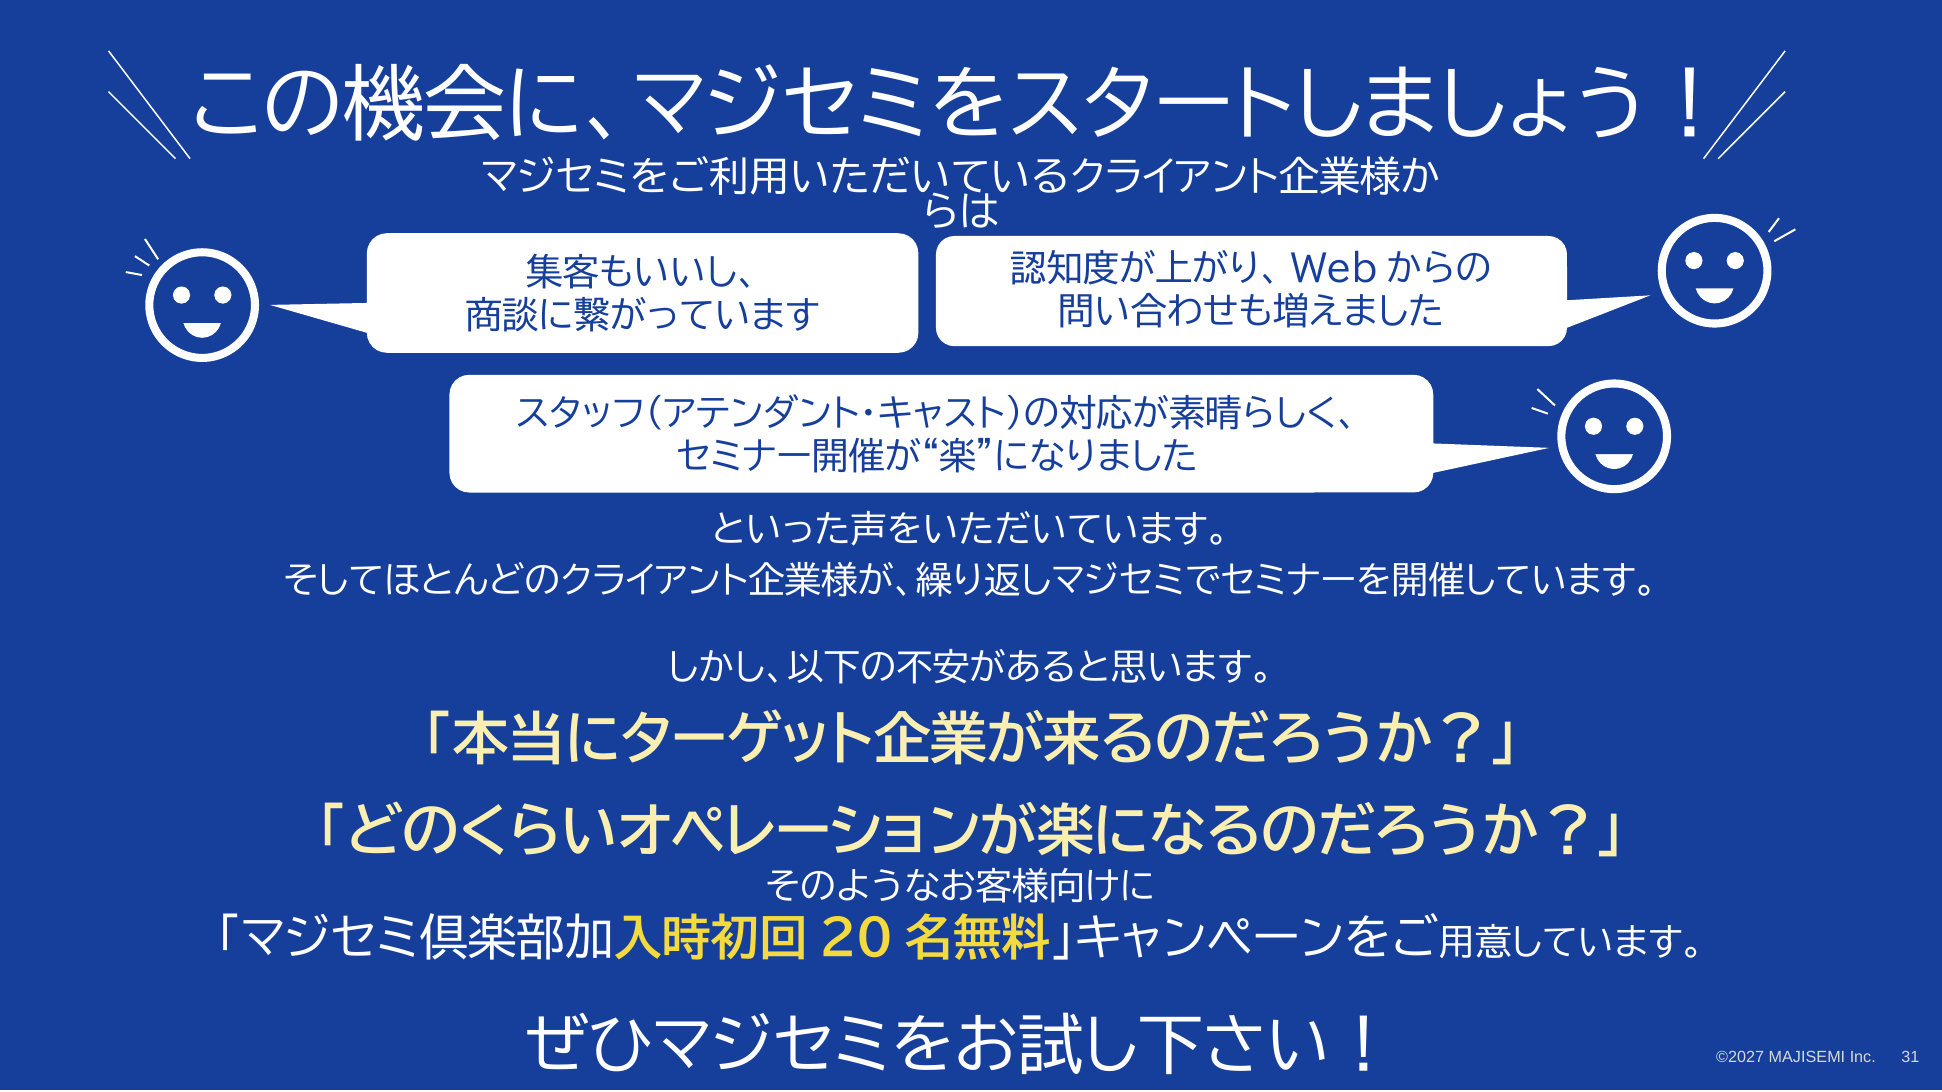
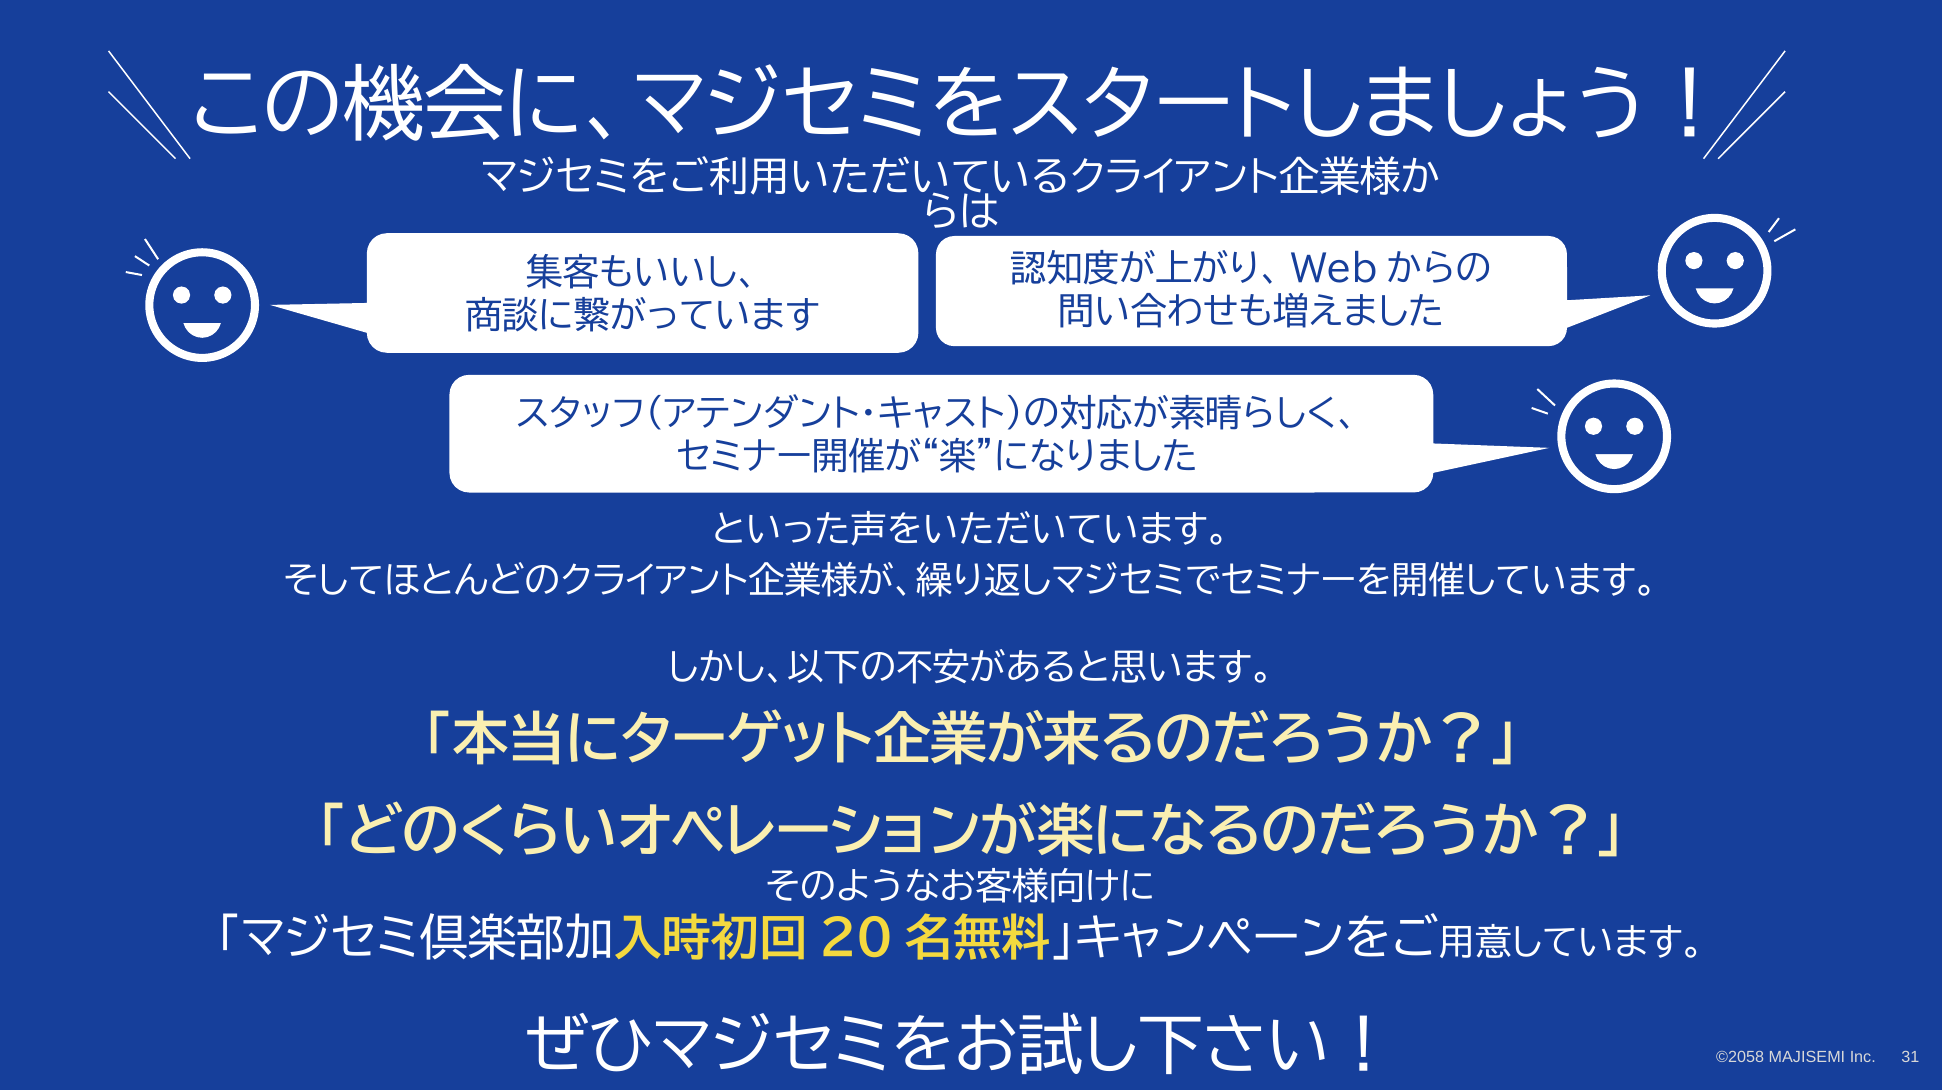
©2027: ©2027 -> ©2058 (1740, 1058)
